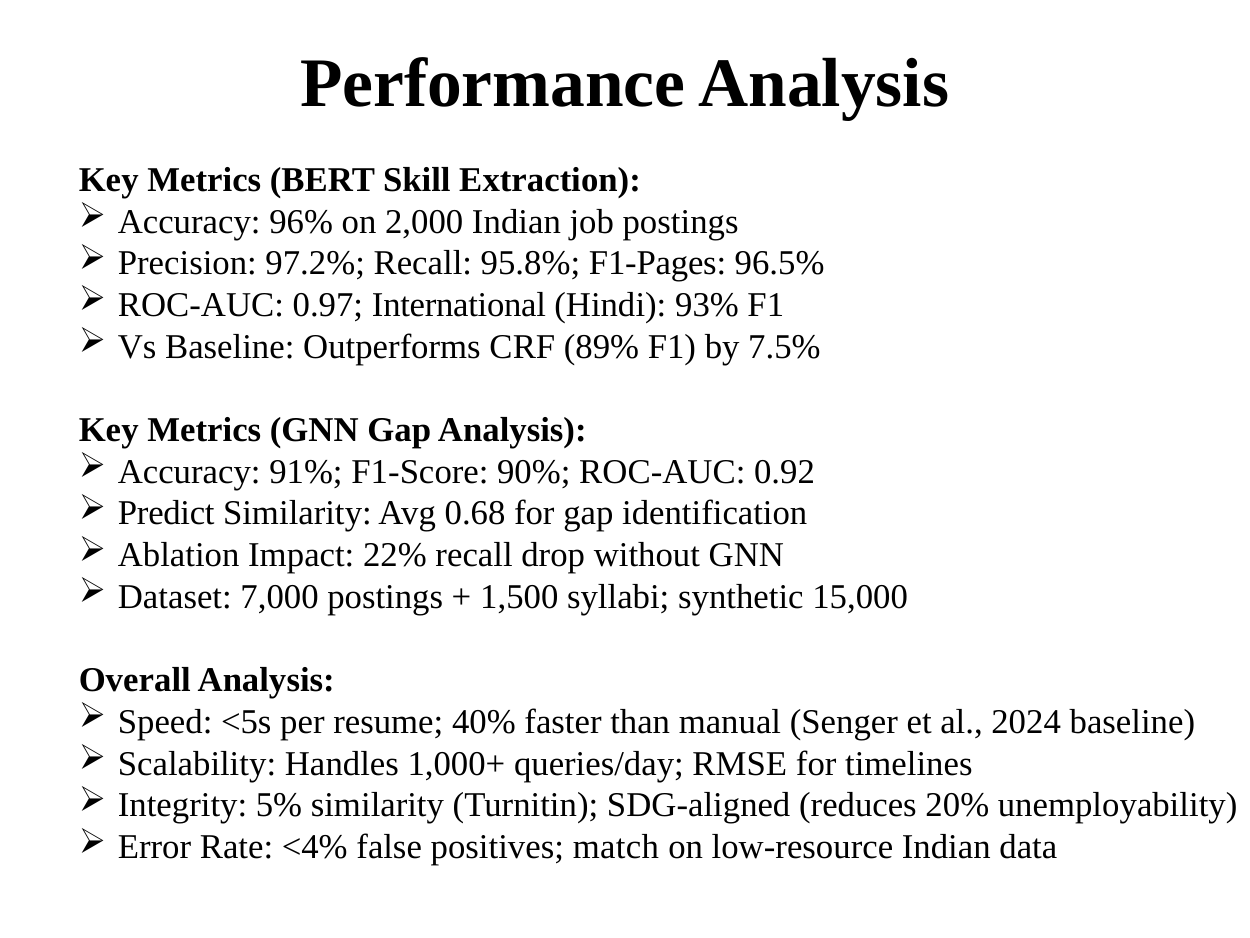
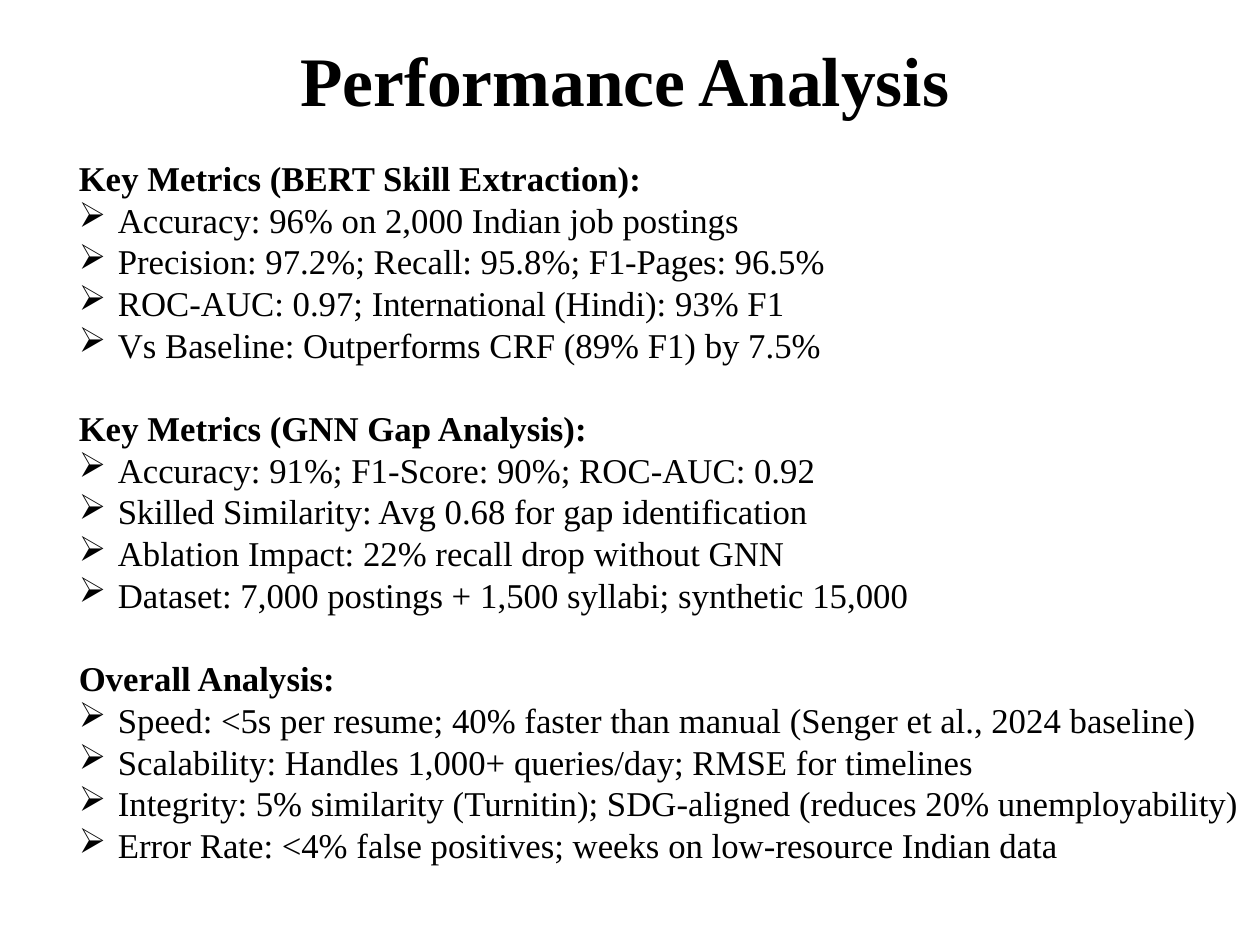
Predict: Predict -> Skilled (166, 513)
match: match -> weeks (616, 847)
